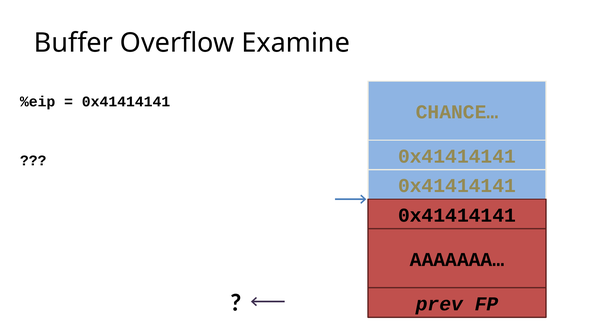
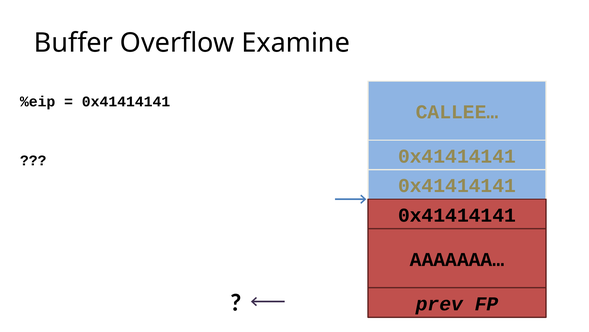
CHANCE…: CHANCE… -> CALLEE… (457, 112)
